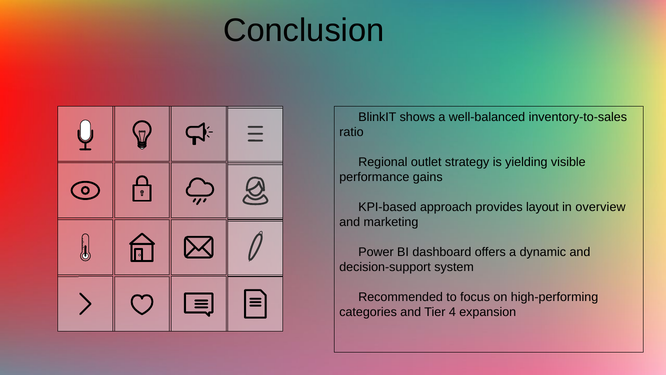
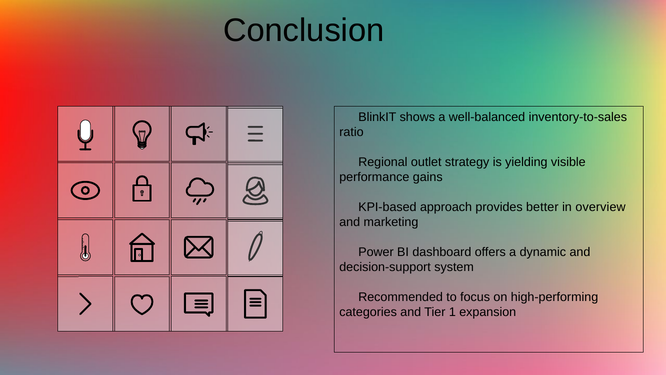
layout: layout -> better (542, 207)
4: 4 -> 1 (452, 312)
